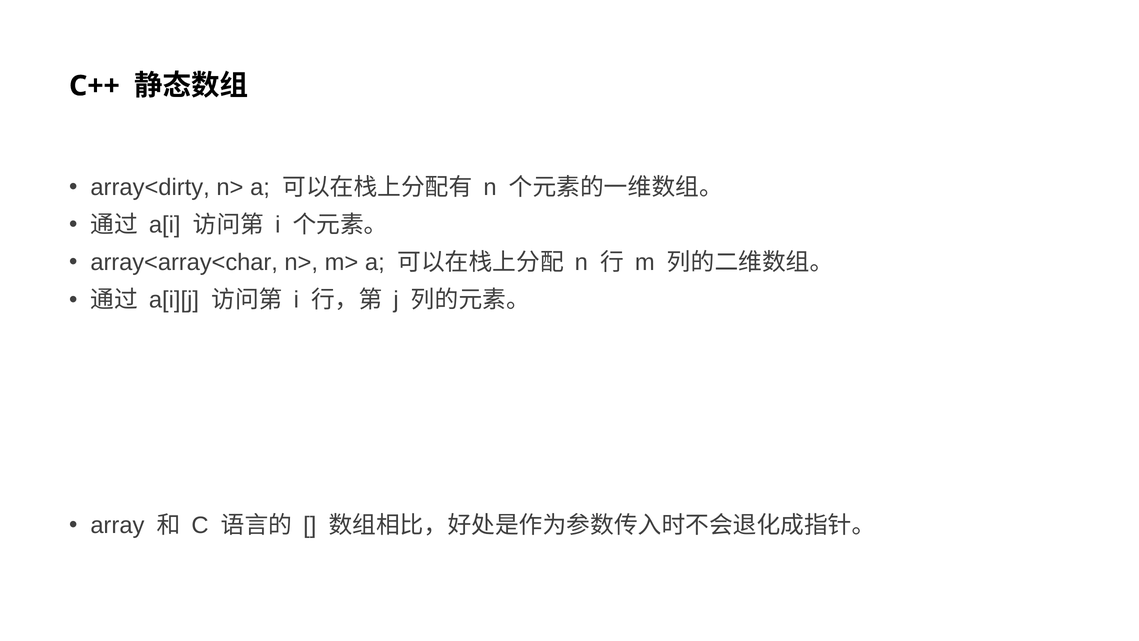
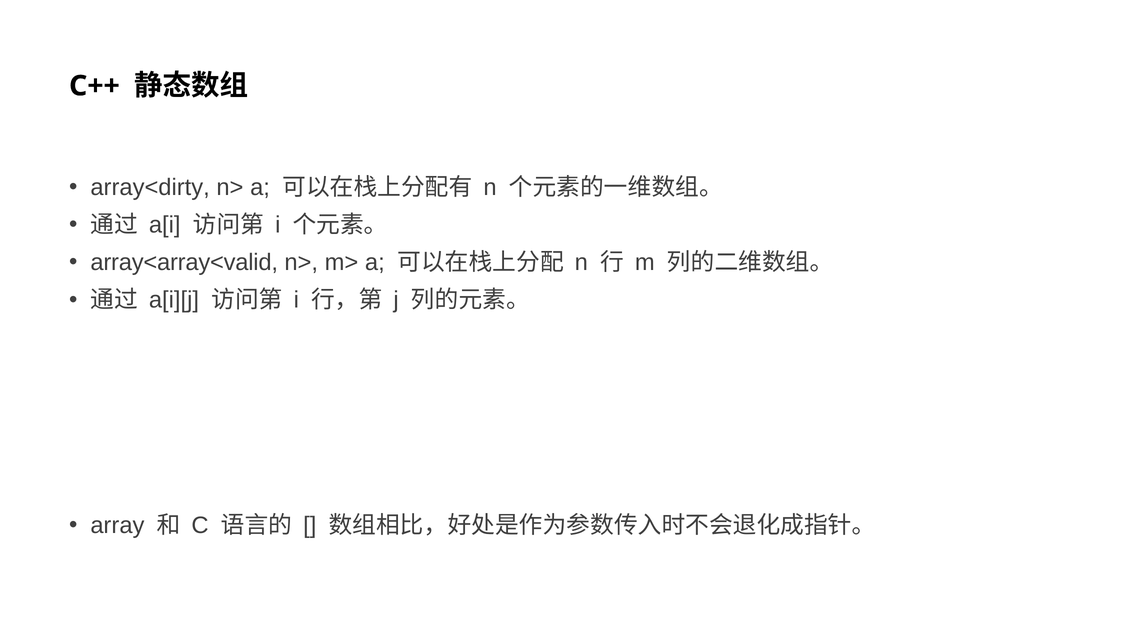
array<array<char: array<array<char -> array<array<valid (184, 262)
